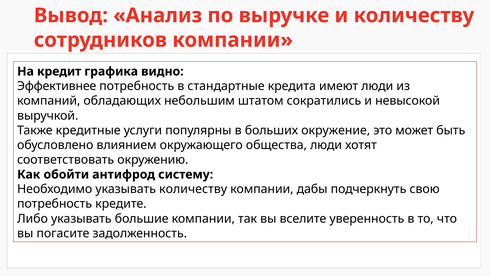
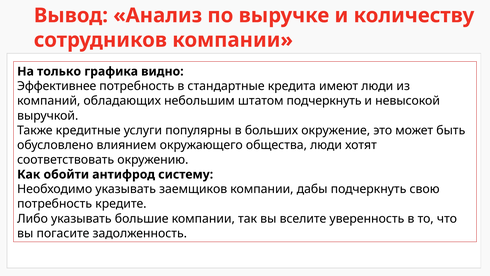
кредит: кредит -> только (59, 71)
штатом сократились: сократились -> подчеркнуть (324, 101)
указывать количеству: количеству -> заемщиков (193, 189)
